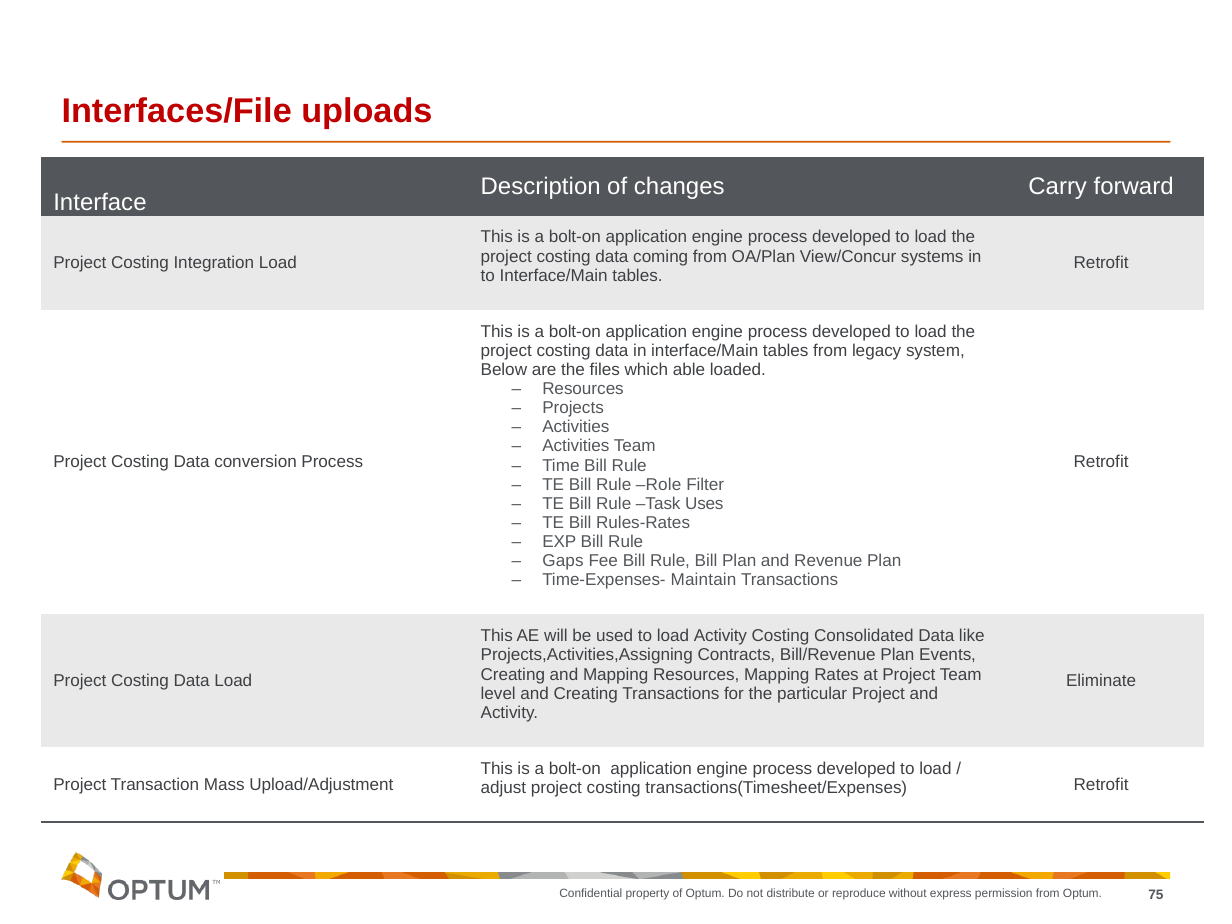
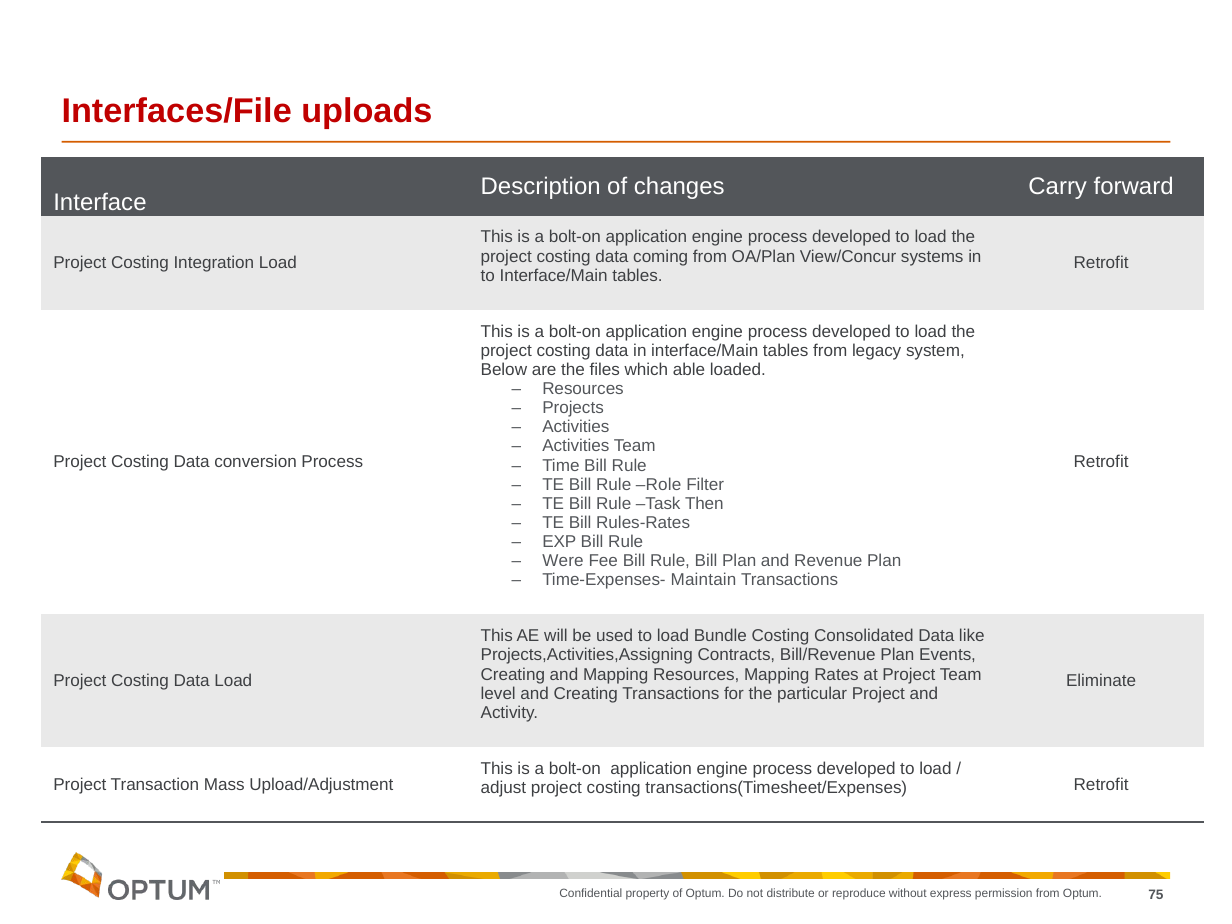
Uses: Uses -> Then (704, 504)
Gaps: Gaps -> Were (563, 561)
load Activity: Activity -> Bundle (720, 636)
